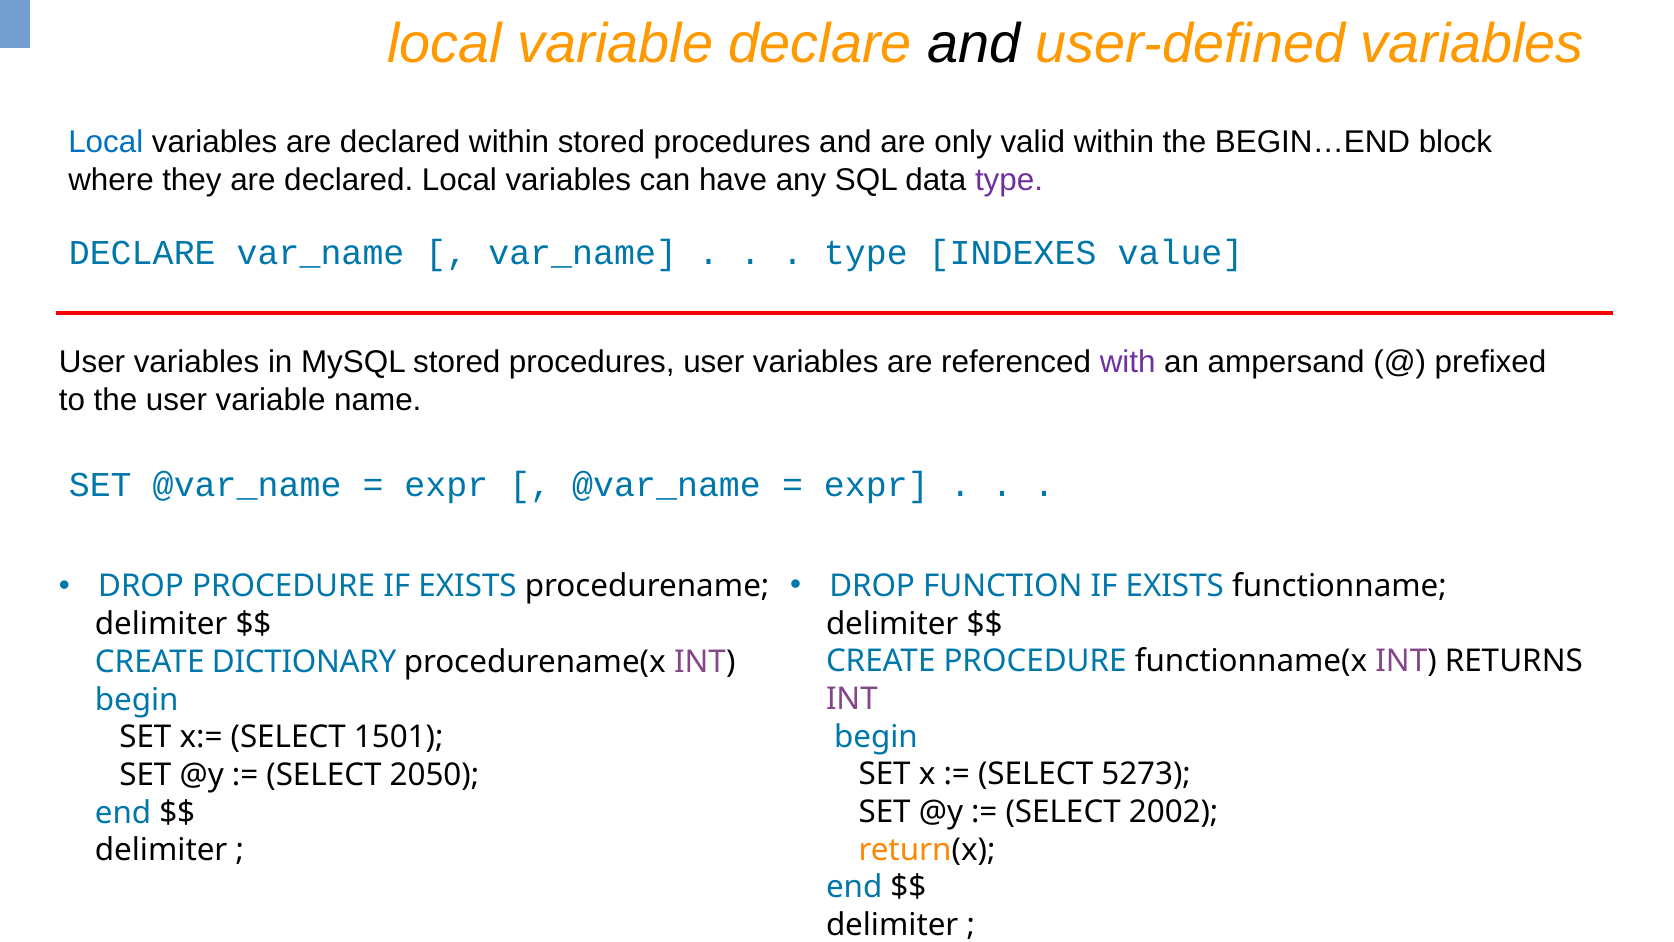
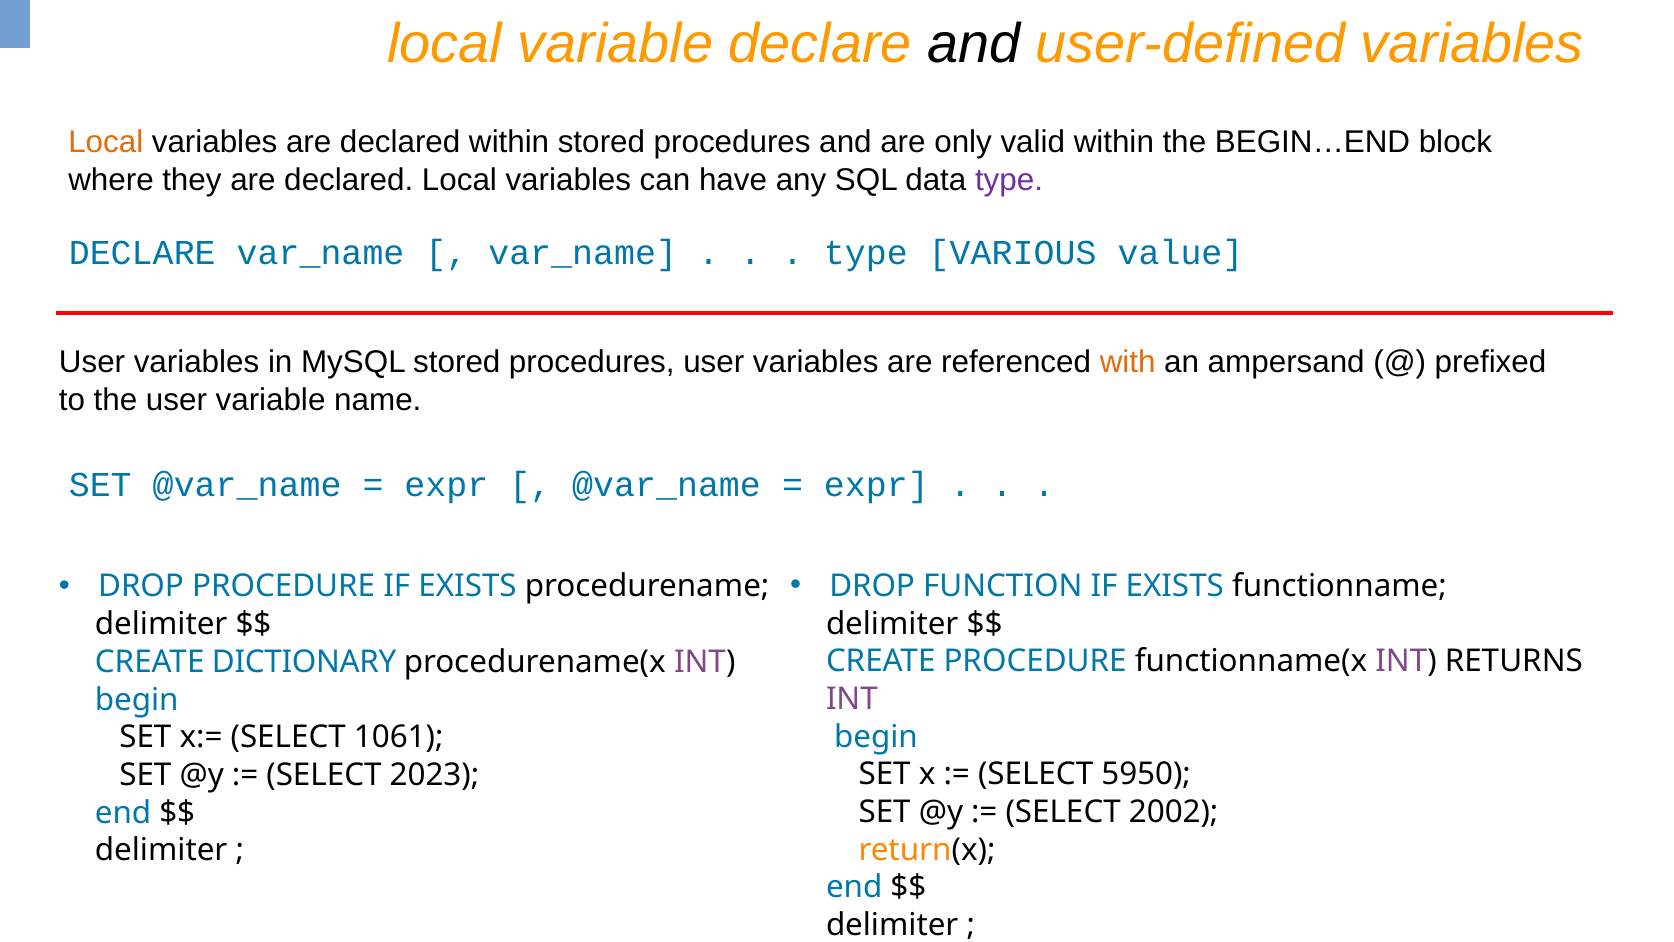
Local colour: blue -> orange (106, 142)
INDEXES: INDEXES -> VARIOUS (1013, 253)
with colour: purple -> orange (1128, 362)
1501: 1501 -> 1061 (399, 737)
5273: 5273 -> 5950 (1146, 774)
2050: 2050 -> 2023 (434, 775)
